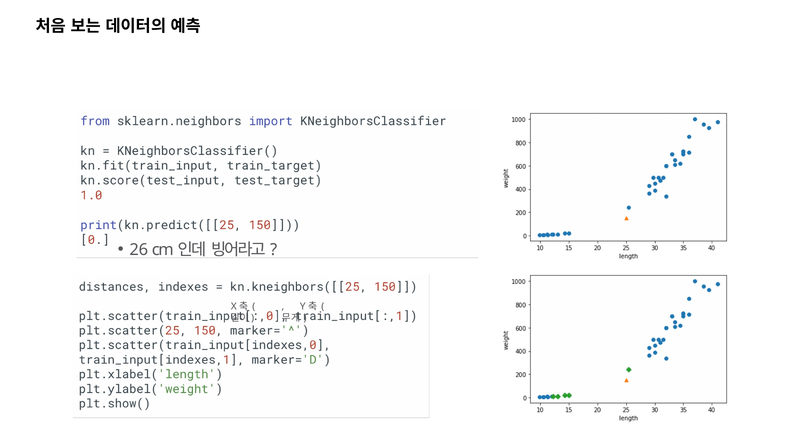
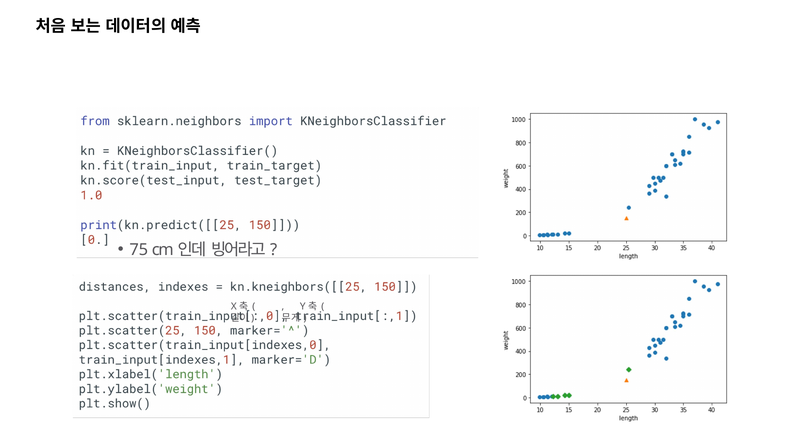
26: 26 -> 75 (139, 250)
